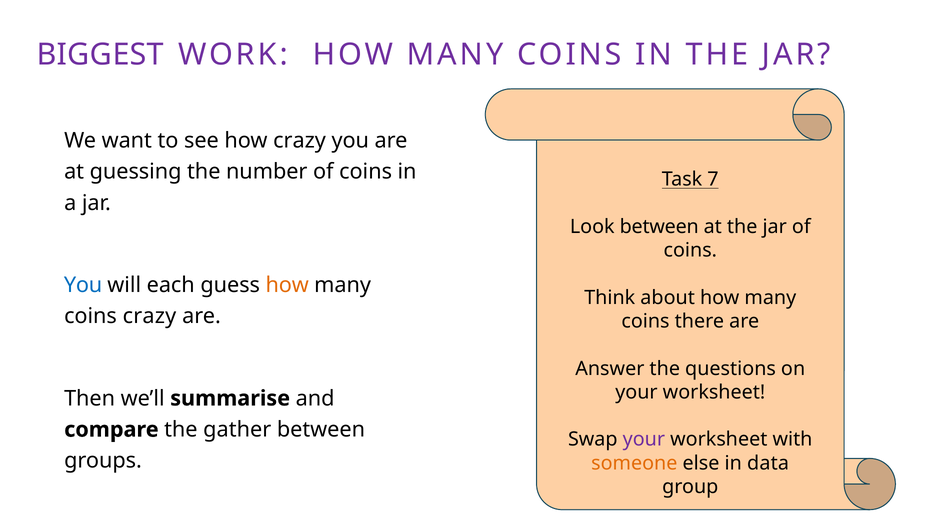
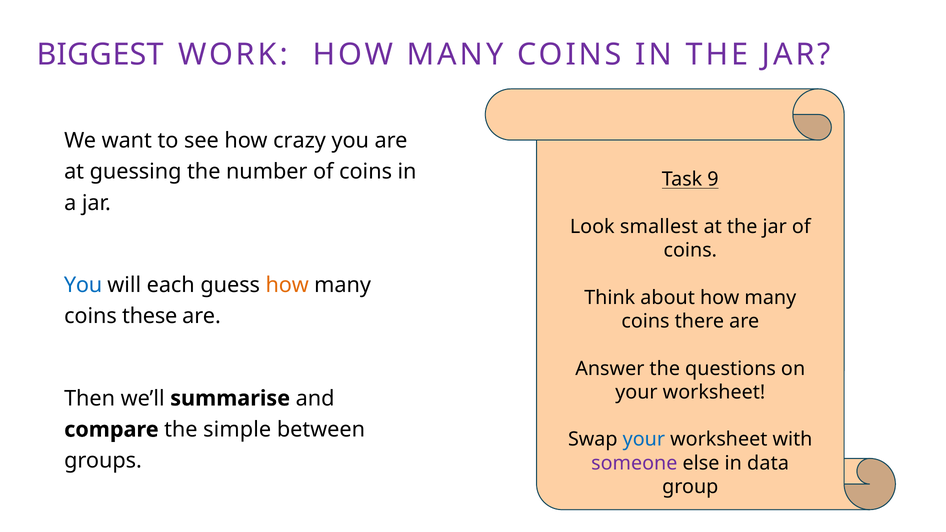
7: 7 -> 9 (713, 179)
Look between: between -> smallest (659, 227)
coins crazy: crazy -> these (150, 316)
gather: gather -> simple (237, 430)
your colour: purple -> blue (644, 440)
someone colour: orange -> purple (634, 463)
